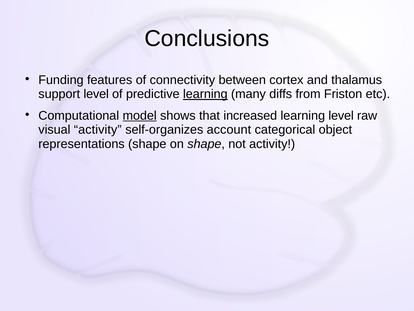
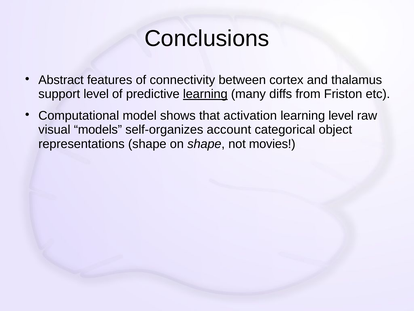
Funding: Funding -> Abstract (61, 80)
model underline: present -> none (140, 116)
increased: increased -> activation (250, 116)
visual activity: activity -> models (98, 130)
not activity: activity -> movies (272, 144)
